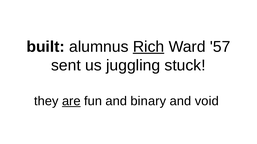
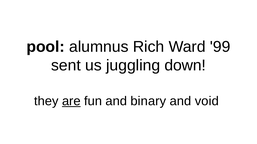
built: built -> pool (46, 47)
Rich underline: present -> none (149, 47)
57: 57 -> 99 (220, 47)
stuck: stuck -> down (185, 66)
